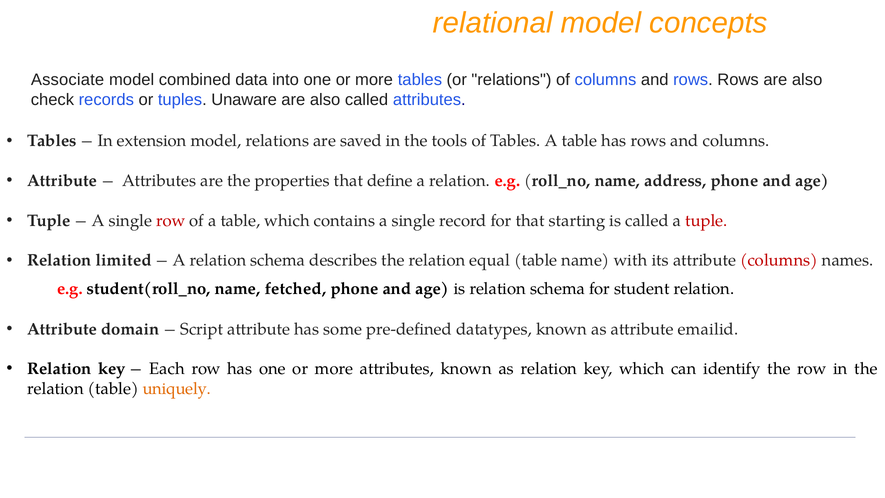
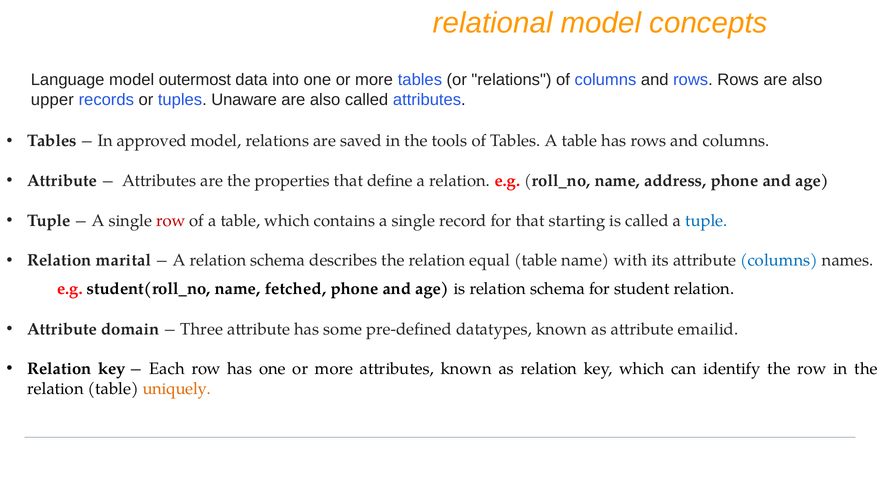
Associate: Associate -> Language (68, 80)
combined: combined -> outermost (195, 80)
check: check -> upper (52, 100)
extension: extension -> approved (152, 141)
tuple colour: red -> blue (706, 221)
limited: limited -> marital (124, 260)
columns colour: red -> blue (779, 260)
Script: Script -> Three (202, 329)
